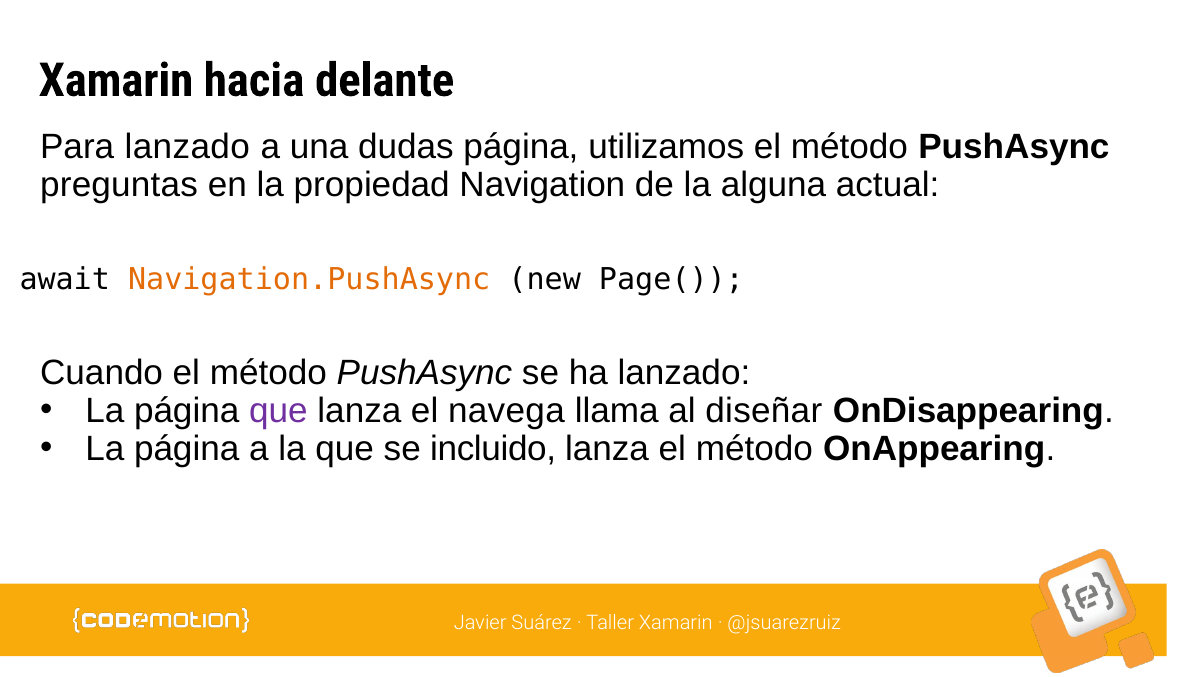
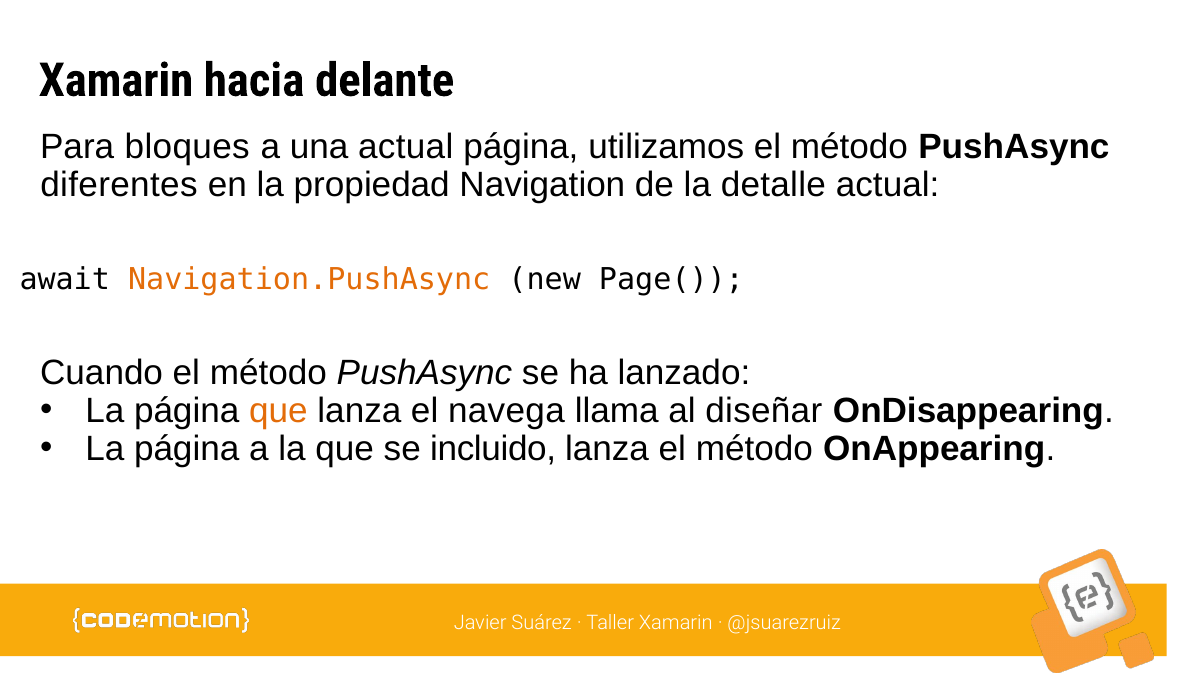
Para lanzado: lanzado -> bloques (187, 147)
una dudas: dudas -> actual (406, 147)
preguntas: preguntas -> diferentes (119, 185)
alguna: alguna -> detalle (773, 185)
que colour: purple -> orange (278, 411)
